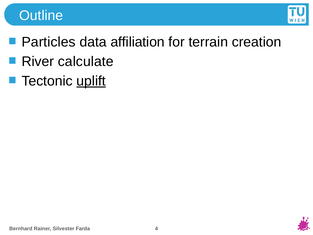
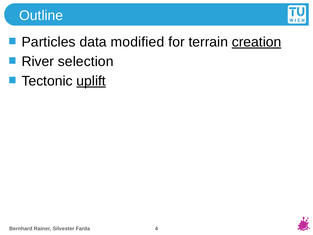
affiliation: affiliation -> modified (137, 42)
creation underline: none -> present (257, 42)
calculate: calculate -> selection (86, 61)
